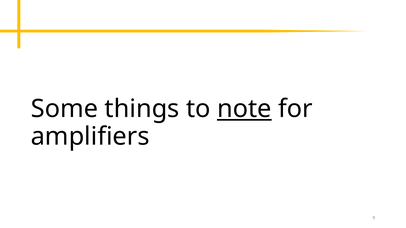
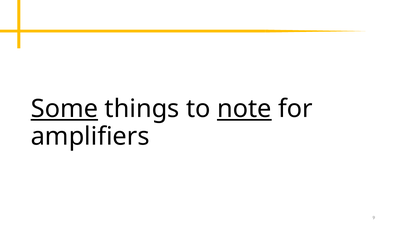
Some underline: none -> present (64, 109)
